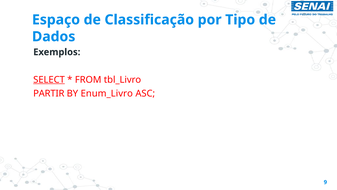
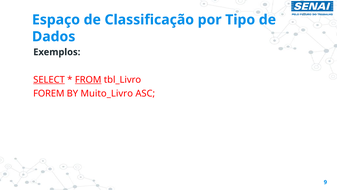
FROM underline: none -> present (88, 79)
PARTIR: PARTIR -> FOREM (49, 93)
Enum_Livro: Enum_Livro -> Muito_Livro (107, 93)
